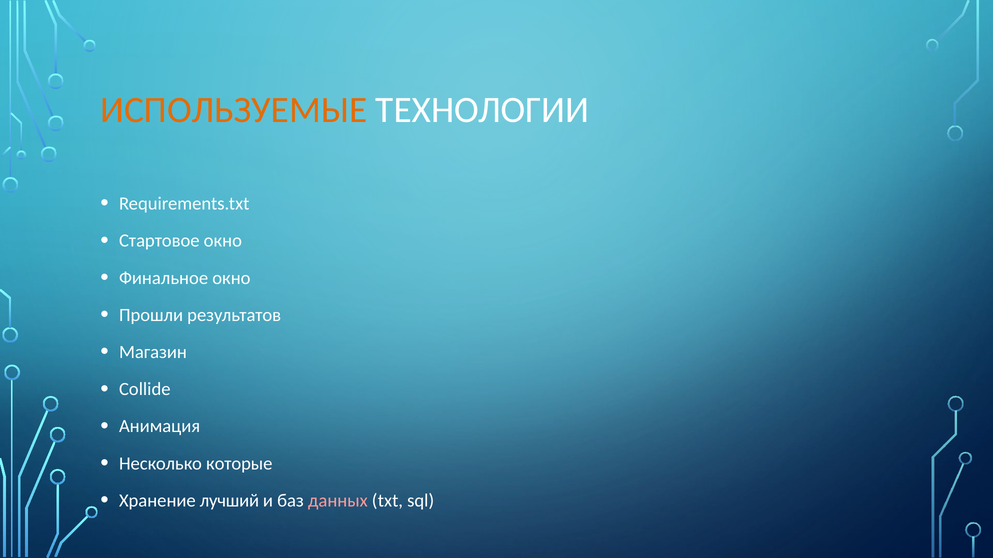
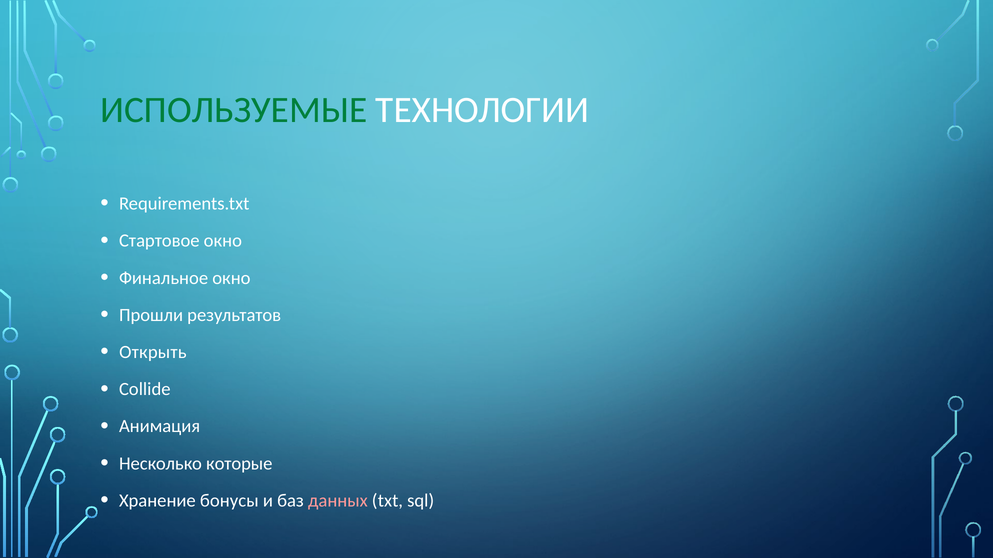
ИСПОЛЬЗУЕМЫЕ colour: orange -> green (234, 110)
Магазин: Магазин -> Открыть (153, 352)
лучший: лучший -> бонусы (229, 501)
